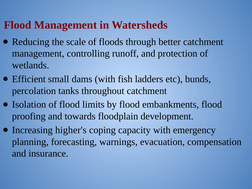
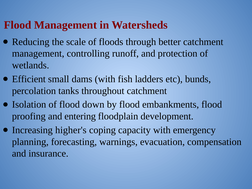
limits: limits -> down (93, 105)
towards: towards -> entering (80, 116)
